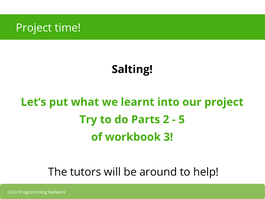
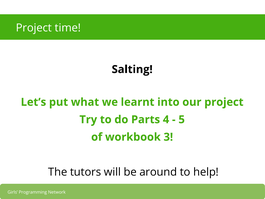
2: 2 -> 4 (166, 119)
